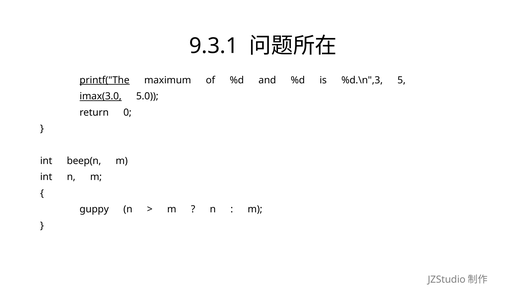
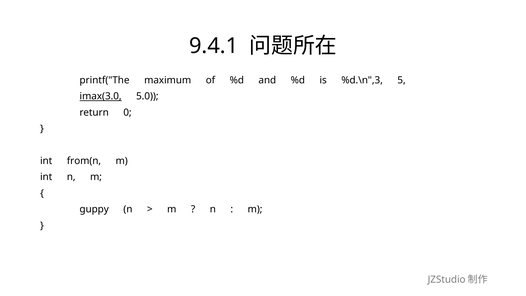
9.3.1: 9.3.1 -> 9.4.1 (214, 46)
printf("The underline: present -> none (105, 80)
beep(n: beep(n -> from(n (84, 161)
